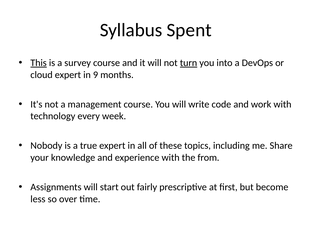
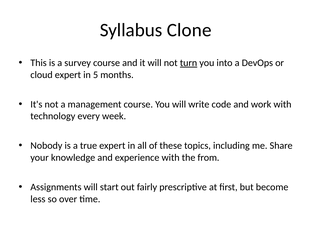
Spent: Spent -> Clone (189, 30)
This underline: present -> none (39, 63)
9: 9 -> 5 (96, 75)
